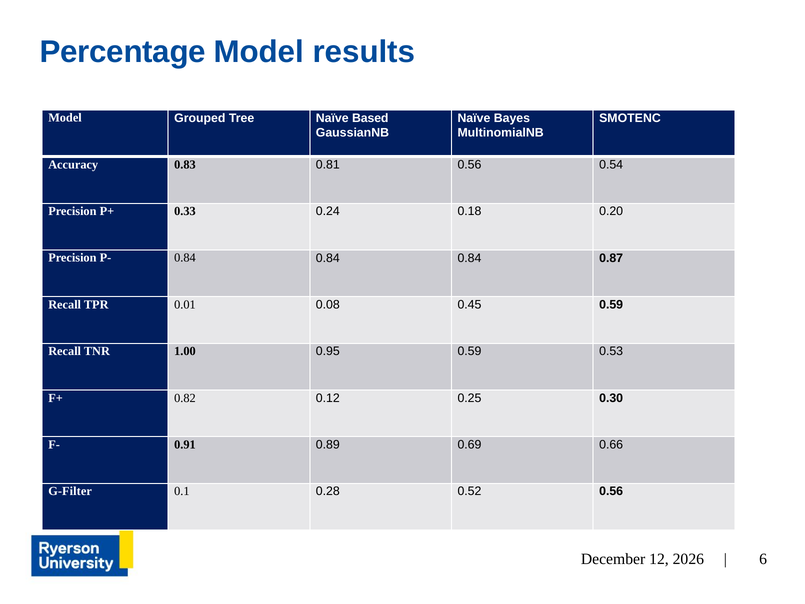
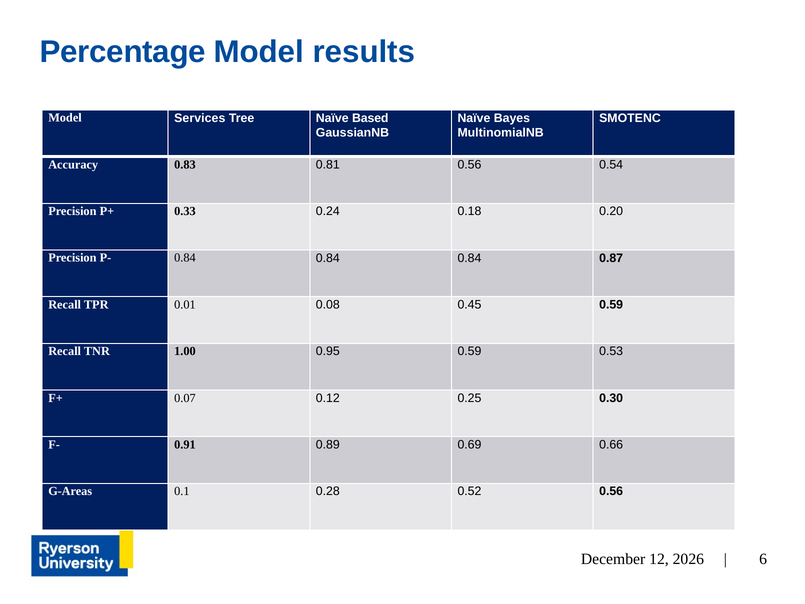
Grouped: Grouped -> Services (200, 118)
0.82: 0.82 -> 0.07 (185, 398)
G-Filter: G-Filter -> G-Areas (70, 491)
